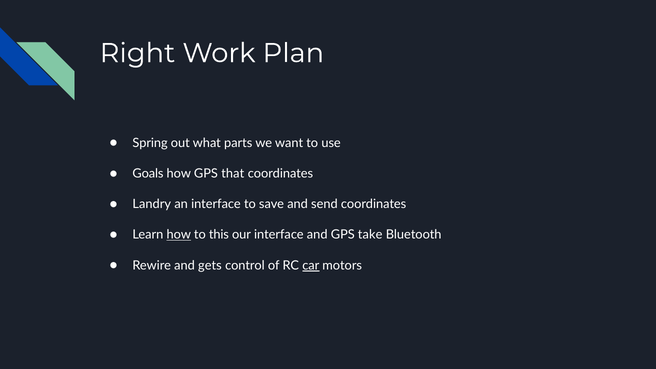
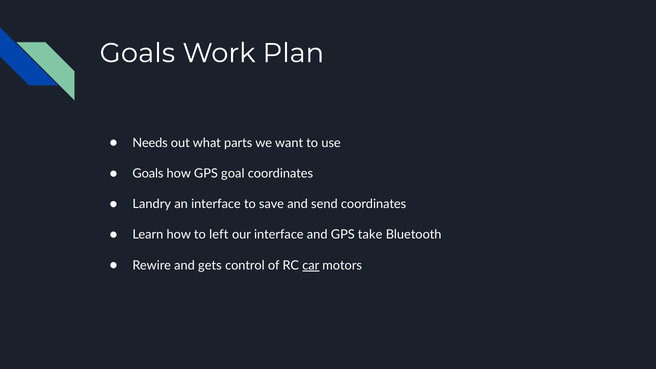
Right: Right -> Goals (137, 53)
Spring: Spring -> Needs (150, 143)
that: that -> goal (233, 174)
how underline: present -> none (179, 235)
this: this -> left (219, 235)
